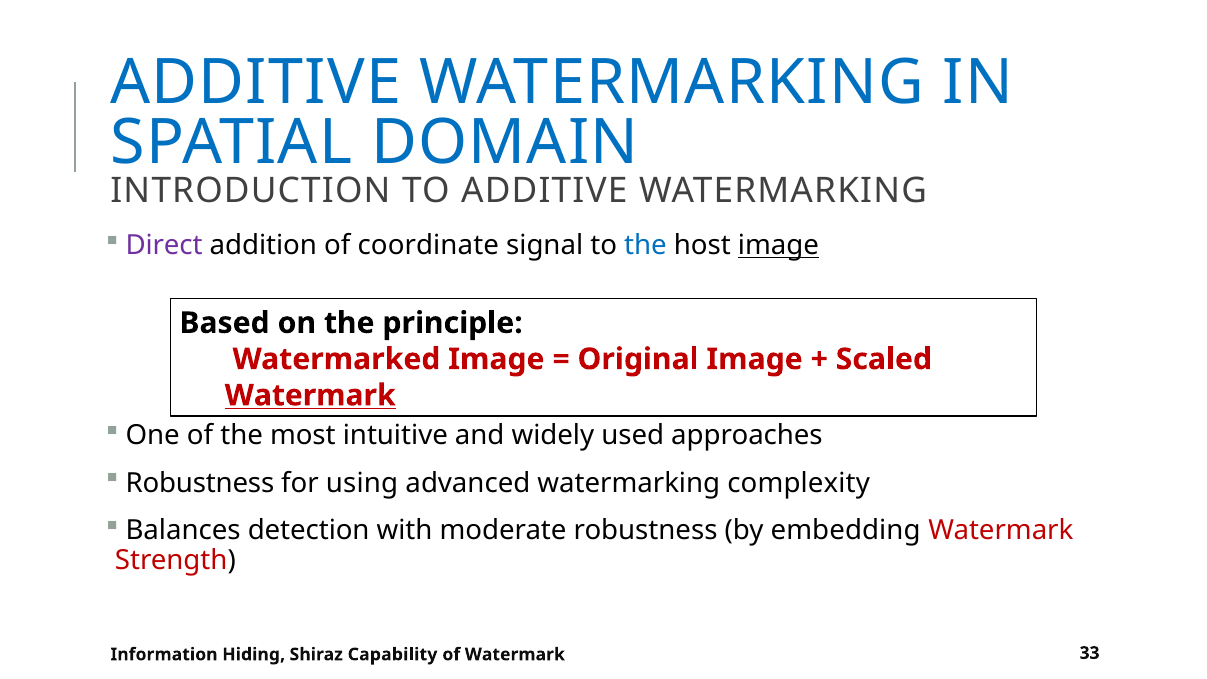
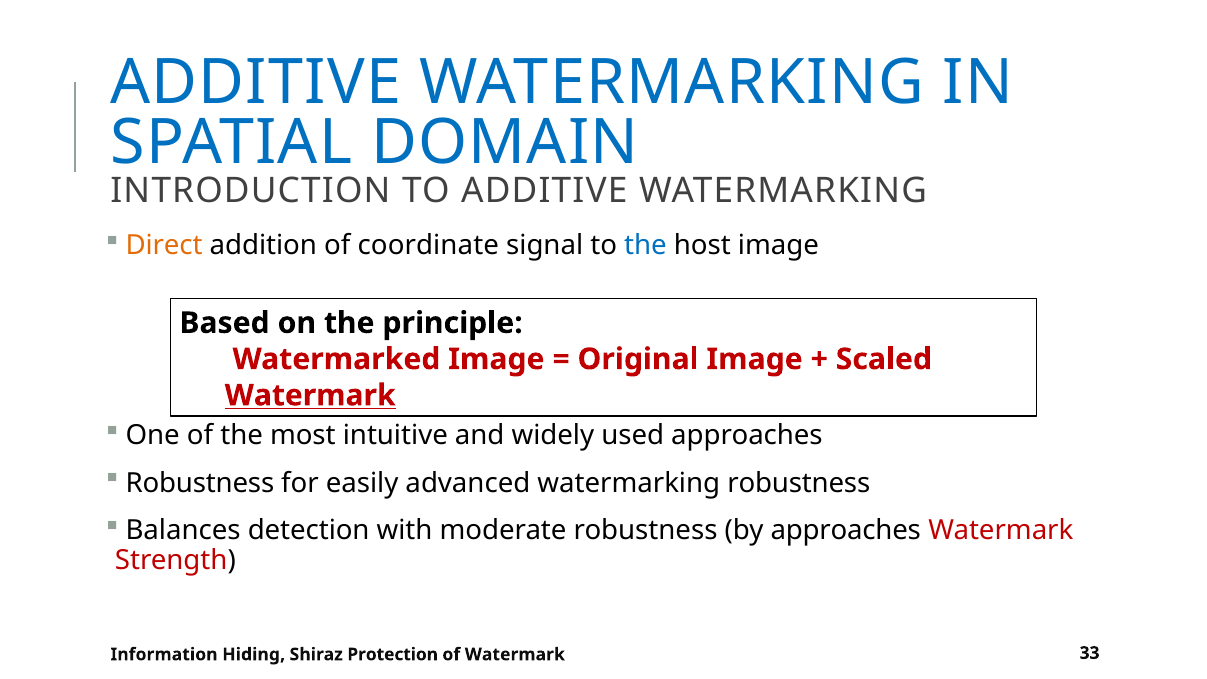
Direct colour: purple -> orange (164, 246)
image underline: present -> none (778, 246)
using: using -> easily (362, 483)
watermarking complexity: complexity -> robustness (799, 483)
by embedding: embedding -> approaches (846, 530)
Capability: Capability -> Protection (393, 654)
